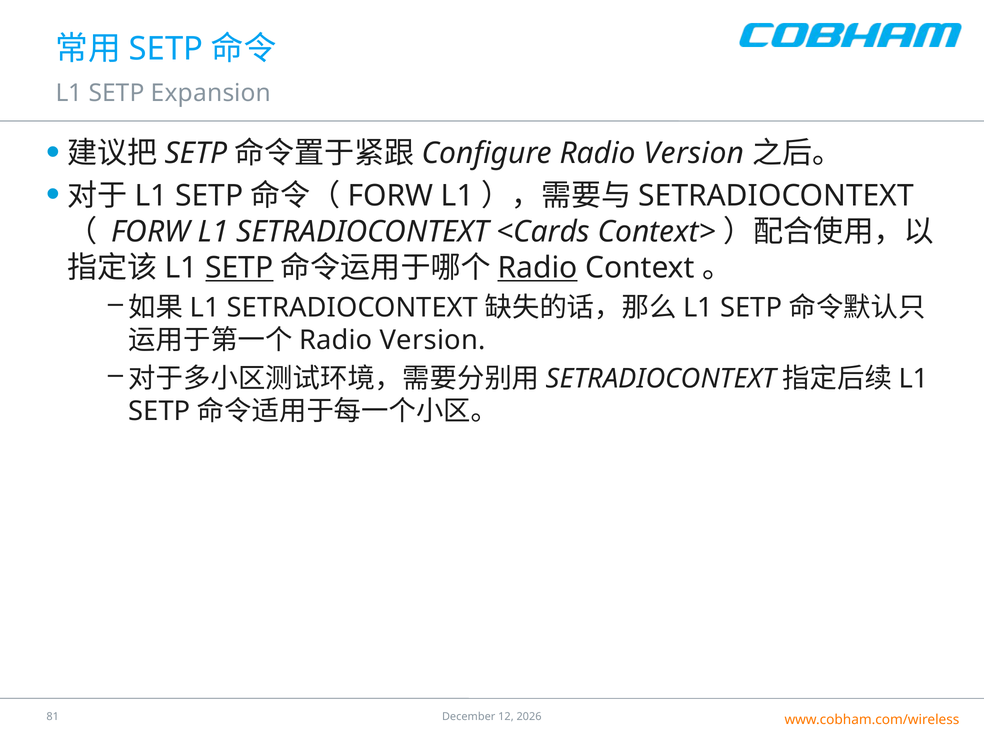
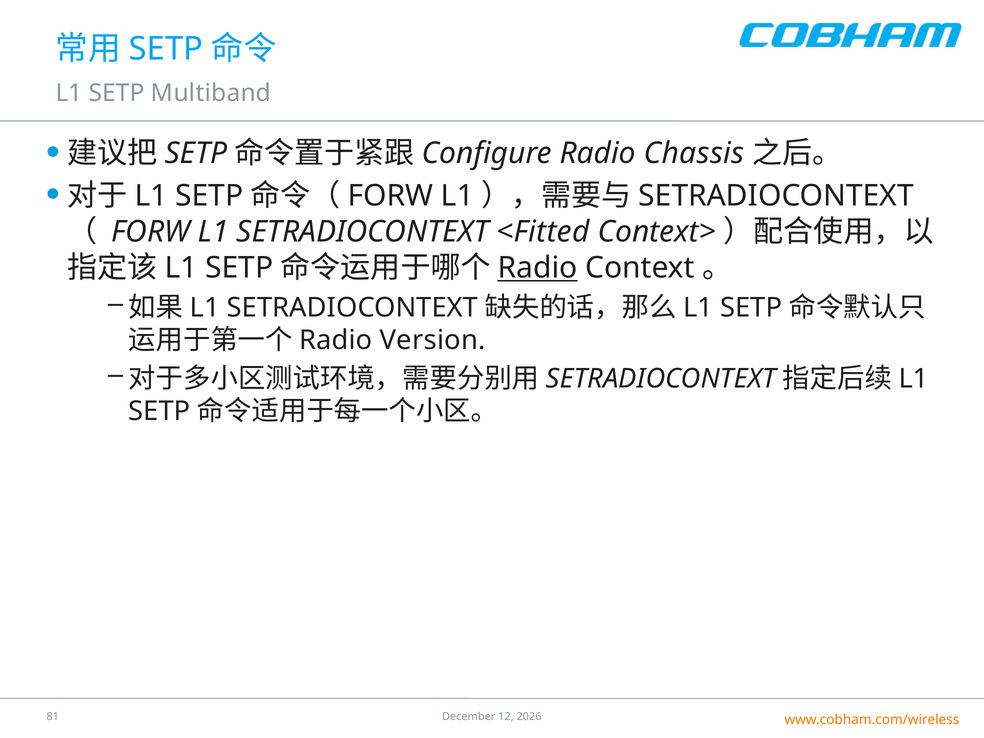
Expansion: Expansion -> Multiband (211, 93)
Version: Version -> Chassis (694, 154)
<Cards: <Cards -> <Fitted (543, 232)
SETP underline: present -> none (239, 268)
